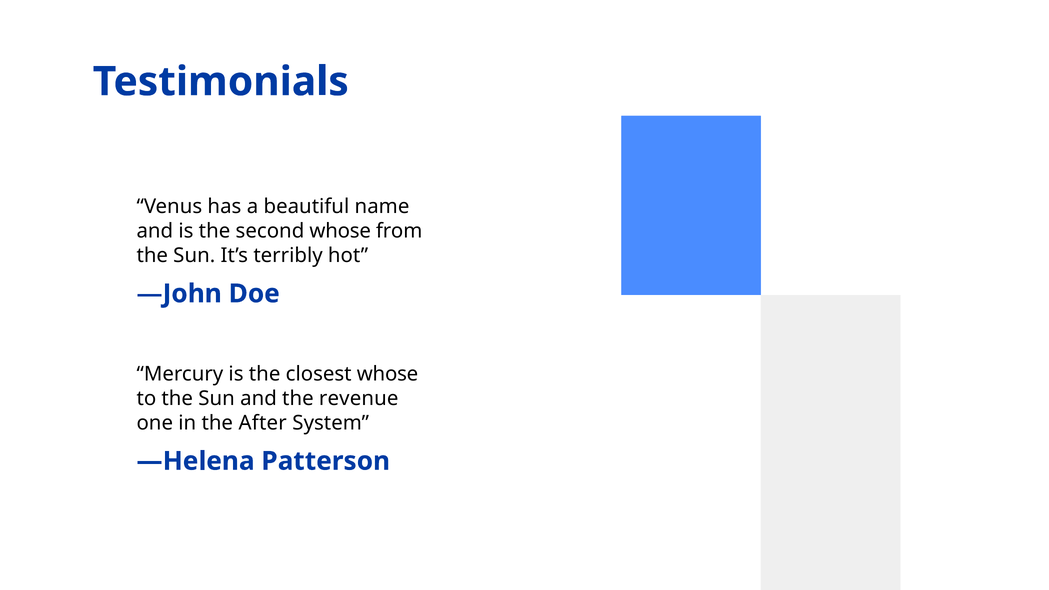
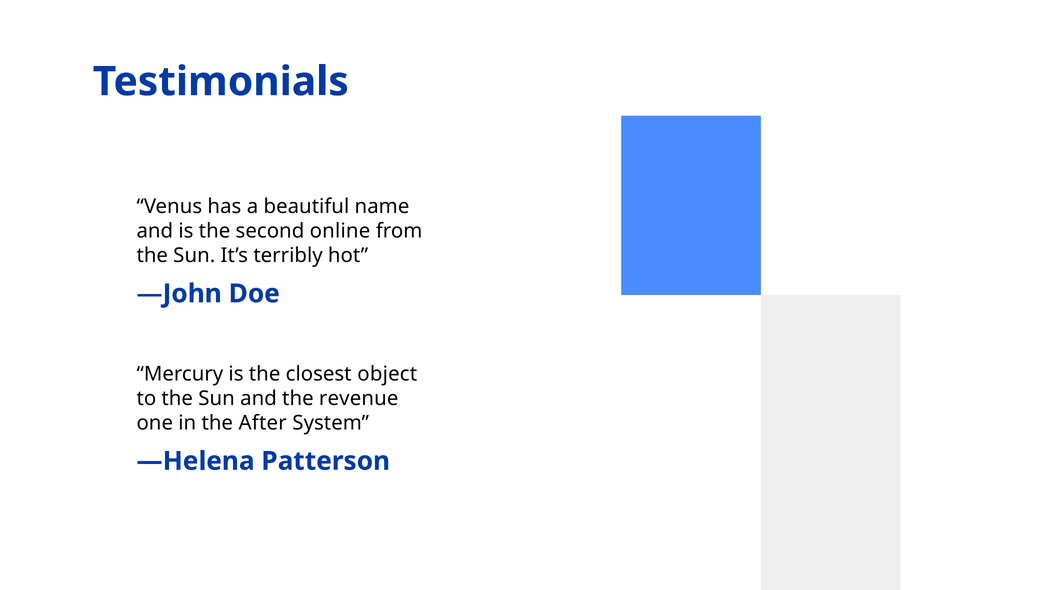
second whose: whose -> online (340, 231)
closest whose: whose -> object (387, 374)
